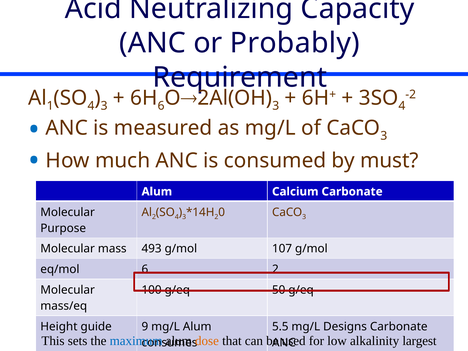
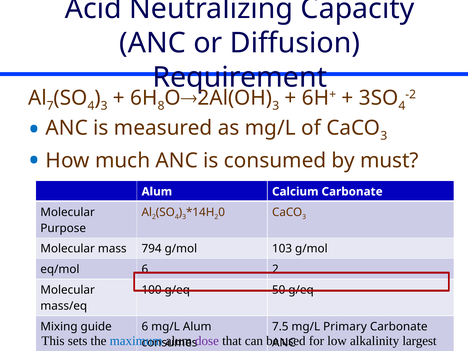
Probably: Probably -> Diffusion (295, 43)
1: 1 -> 7 (50, 106)
6: 6 -> 8 (161, 106)
493: 493 -> 794 (152, 249)
107: 107 -> 103 (282, 249)
Height: Height -> Mixing (59, 327)
guide 9: 9 -> 6 (145, 327)
5.5: 5.5 -> 7.5 (280, 327)
Designs: Designs -> Primary (345, 327)
dose colour: orange -> purple (207, 341)
